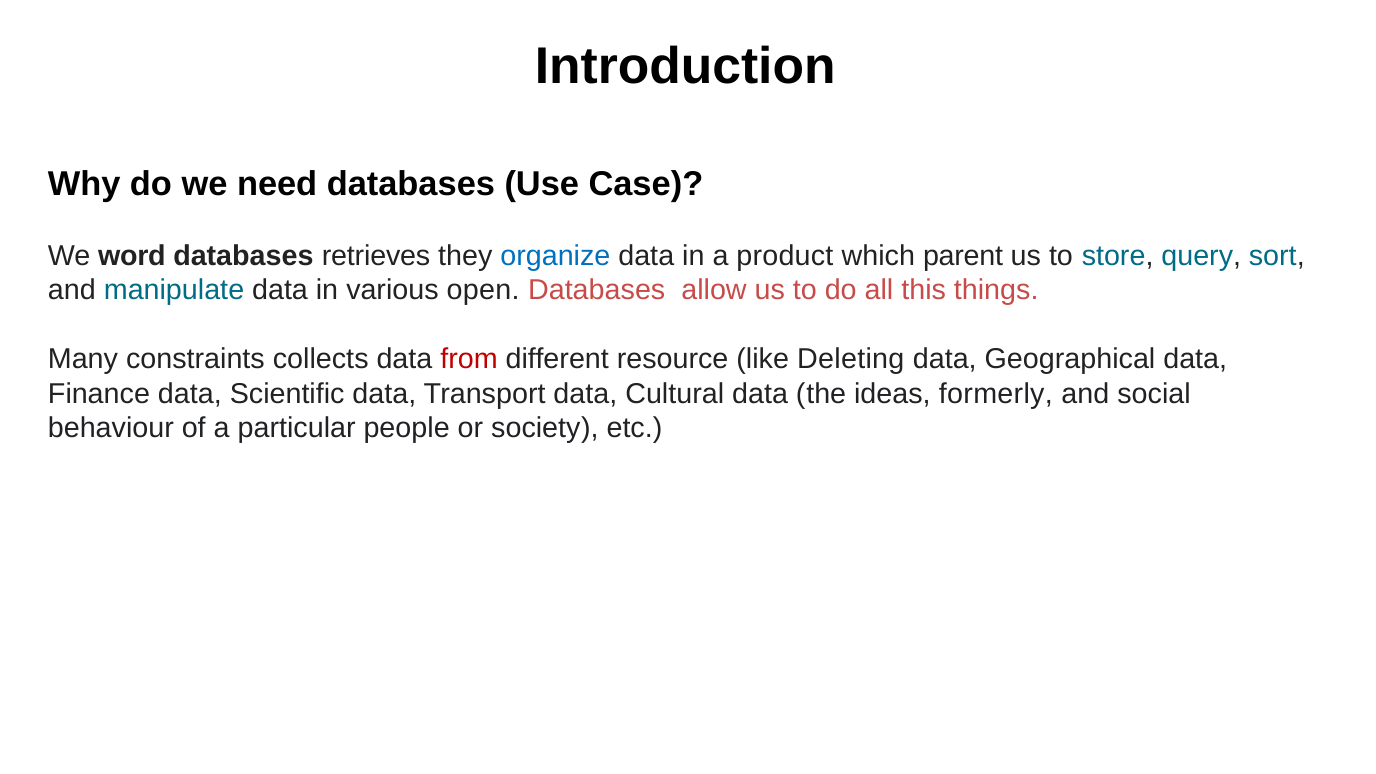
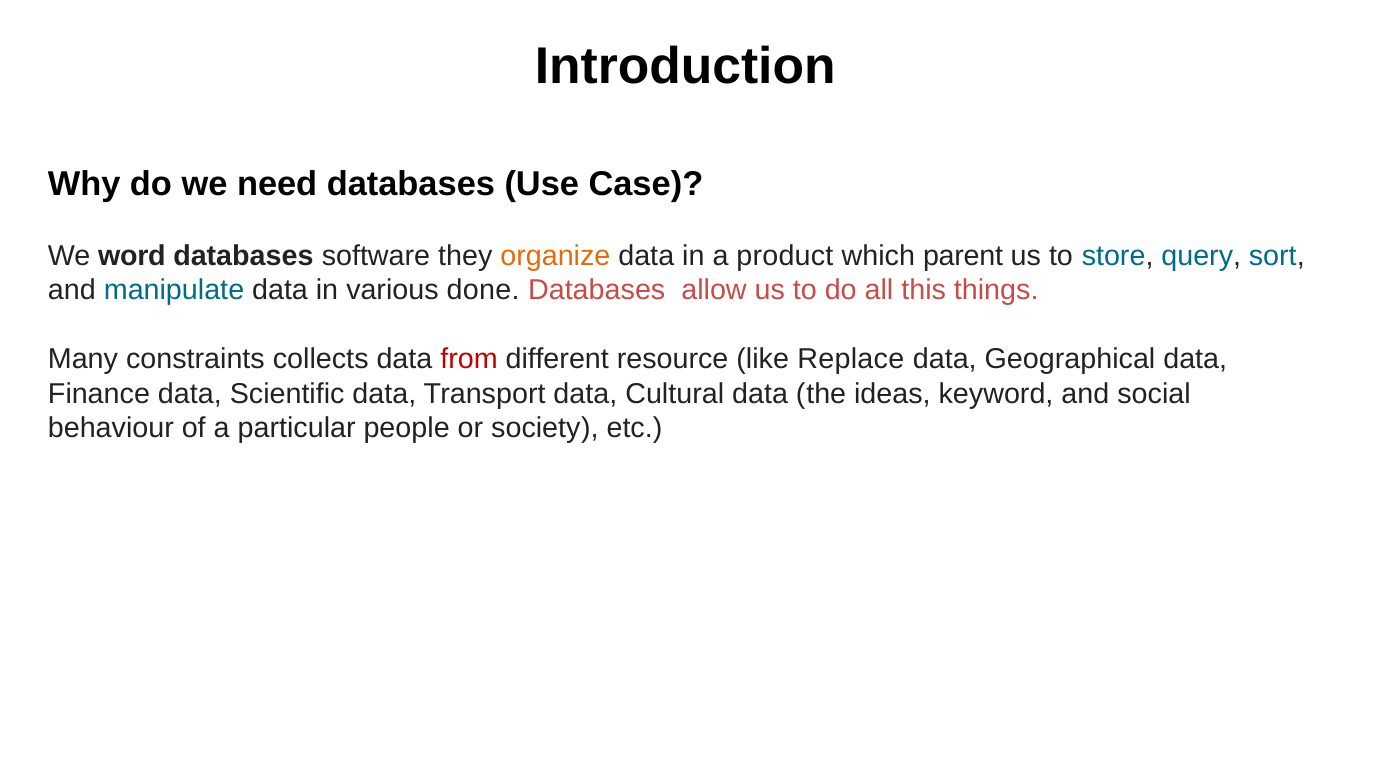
retrieves: retrieves -> software (376, 256)
organize colour: blue -> orange (555, 256)
open: open -> done (483, 290)
Deleting: Deleting -> Replace (851, 359)
formerly: formerly -> keyword (996, 394)
